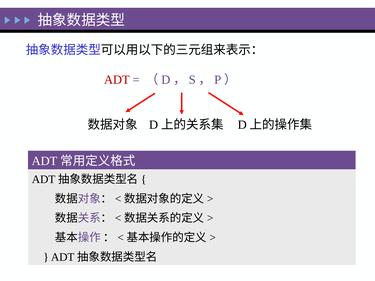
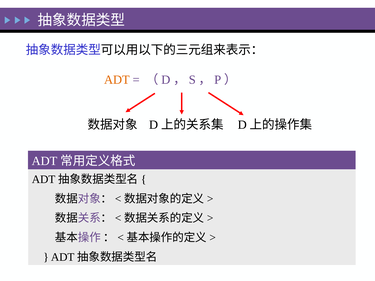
ADT colour: red -> orange (117, 80)
